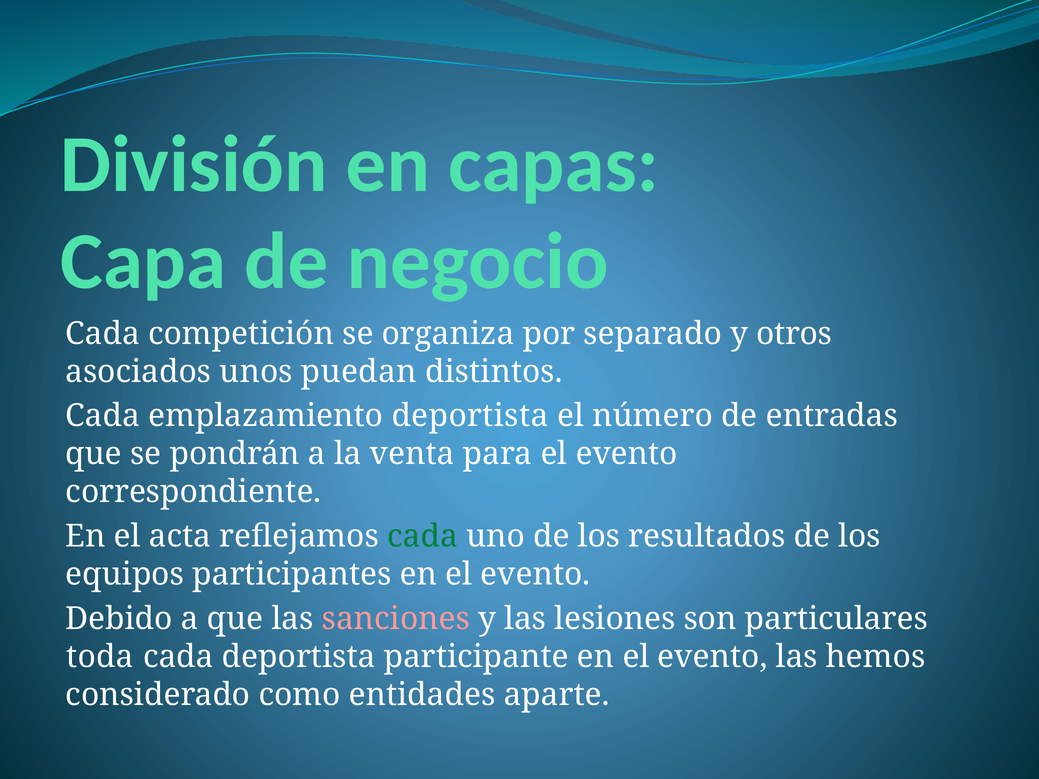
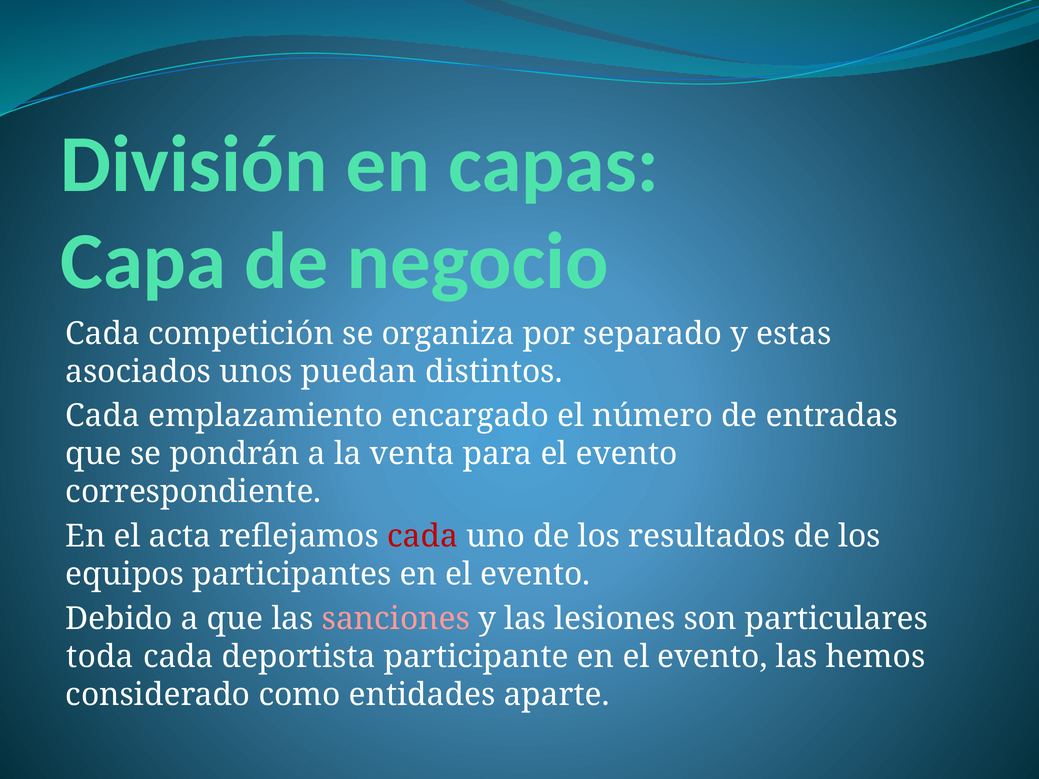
otros: otros -> estas (794, 334)
emplazamiento deportista: deportista -> encargado (470, 416)
cada colour: green -> red (423, 537)
